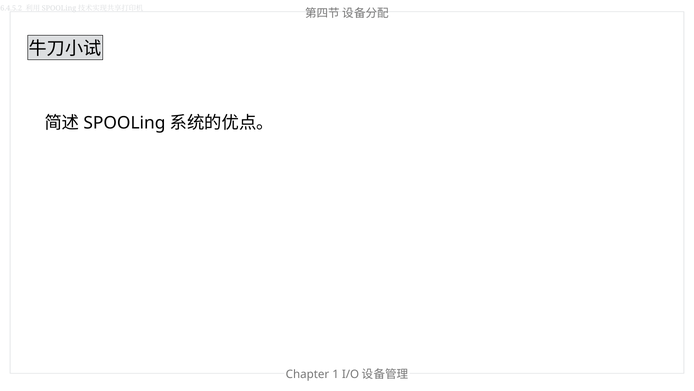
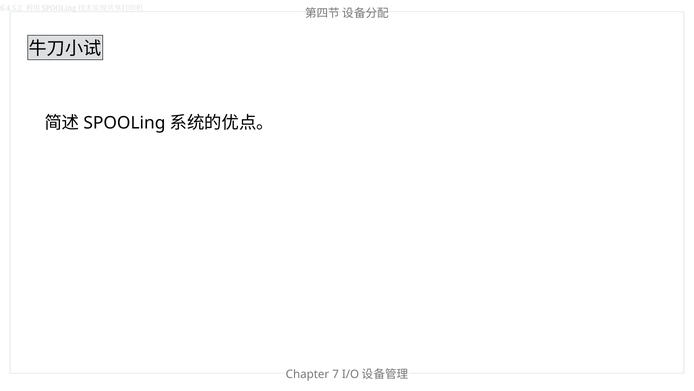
1: 1 -> 7 (336, 374)
